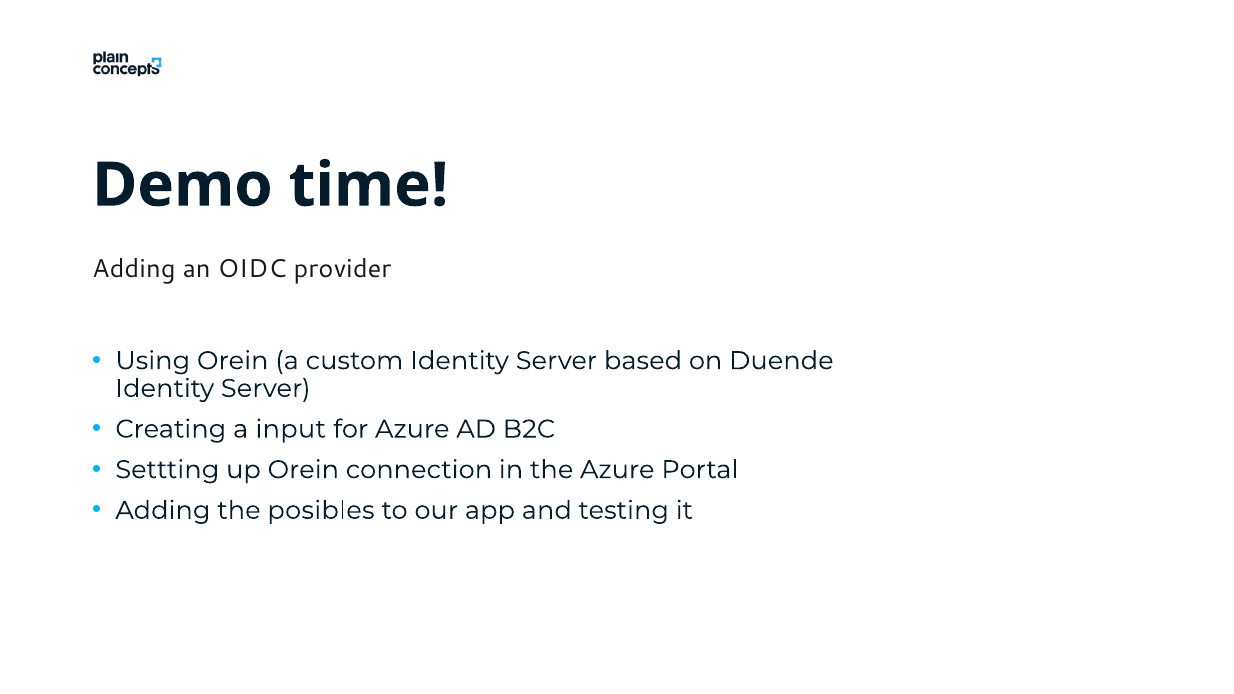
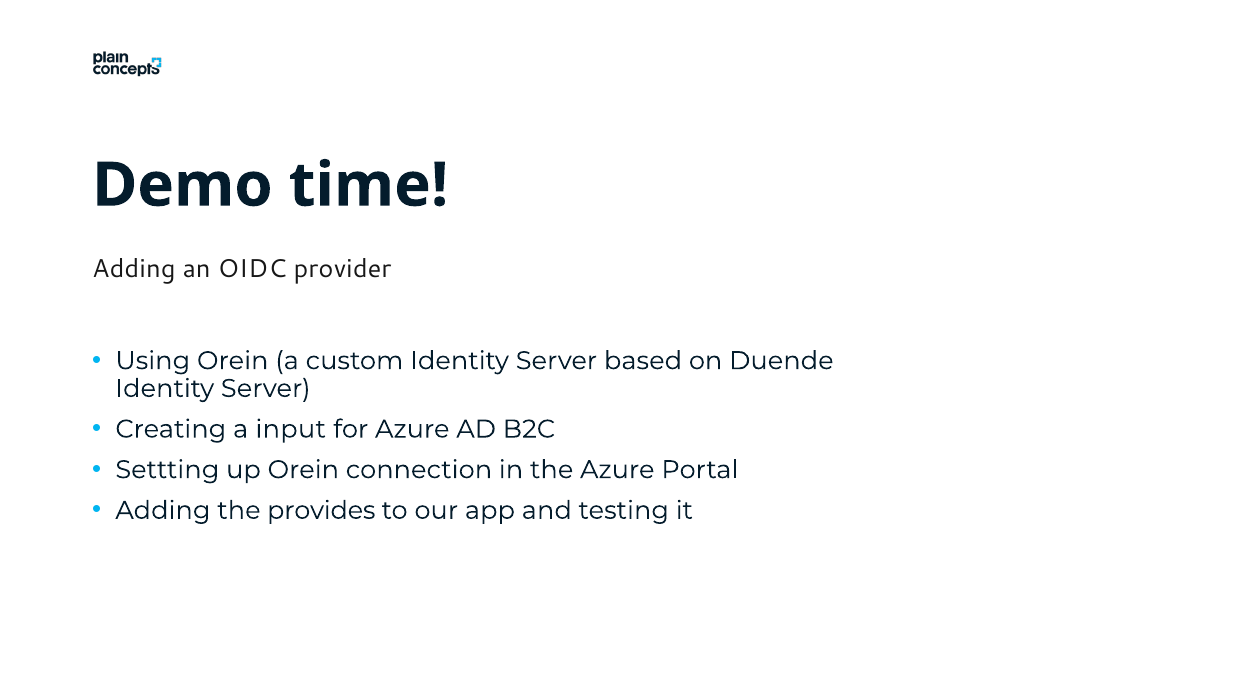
posibles: posibles -> provides (321, 510)
